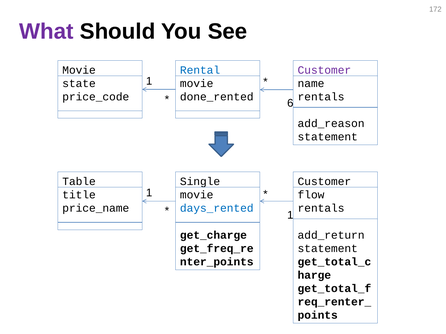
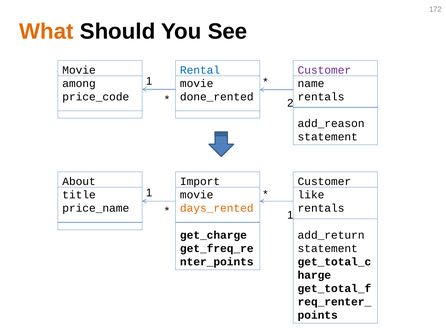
What colour: purple -> orange (46, 32)
state: state -> among (79, 84)
6: 6 -> 2 (290, 103)
Table: Table -> About (79, 182)
Single: Single -> Import (200, 182)
flow: flow -> like (311, 195)
days_rented colour: blue -> orange (217, 209)
